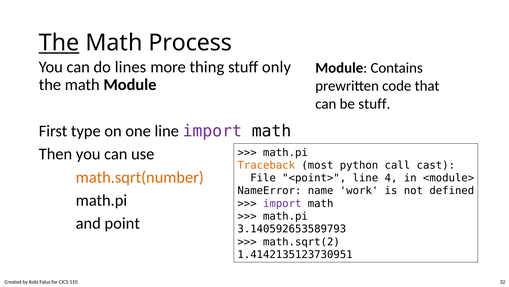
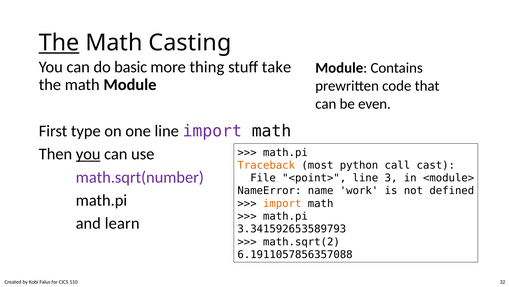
Process: Process -> Casting (190, 43)
lines: lines -> basic (131, 67)
only: only -> take (276, 67)
be stuff: stuff -> even (374, 104)
you underline: none -> present (88, 154)
math.sqrt(number colour: orange -> purple (140, 177)
4: 4 -> 3 (391, 178)
import colour: purple -> orange (282, 203)
point: point -> learn (122, 223)
3.140592653589793: 3.140592653589793 -> 3.341592653589793 (292, 229)
1.4142135123730951: 1.4142135123730951 -> 6.1911057856357088 (295, 254)
